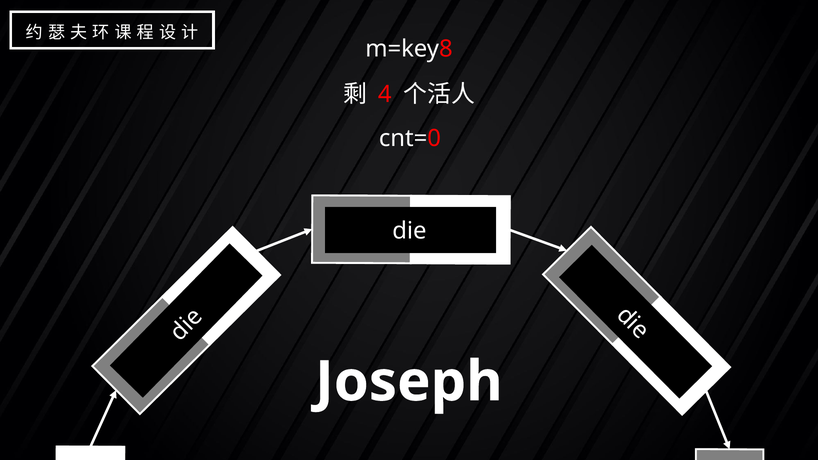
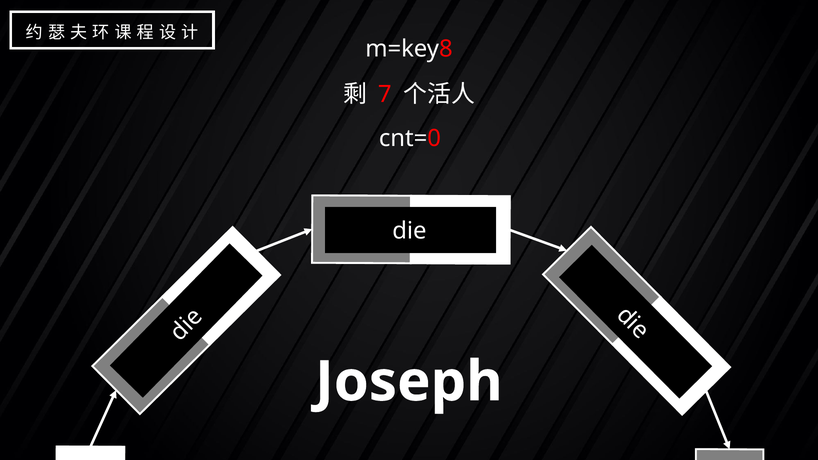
4: 4 -> 7 (385, 95)
